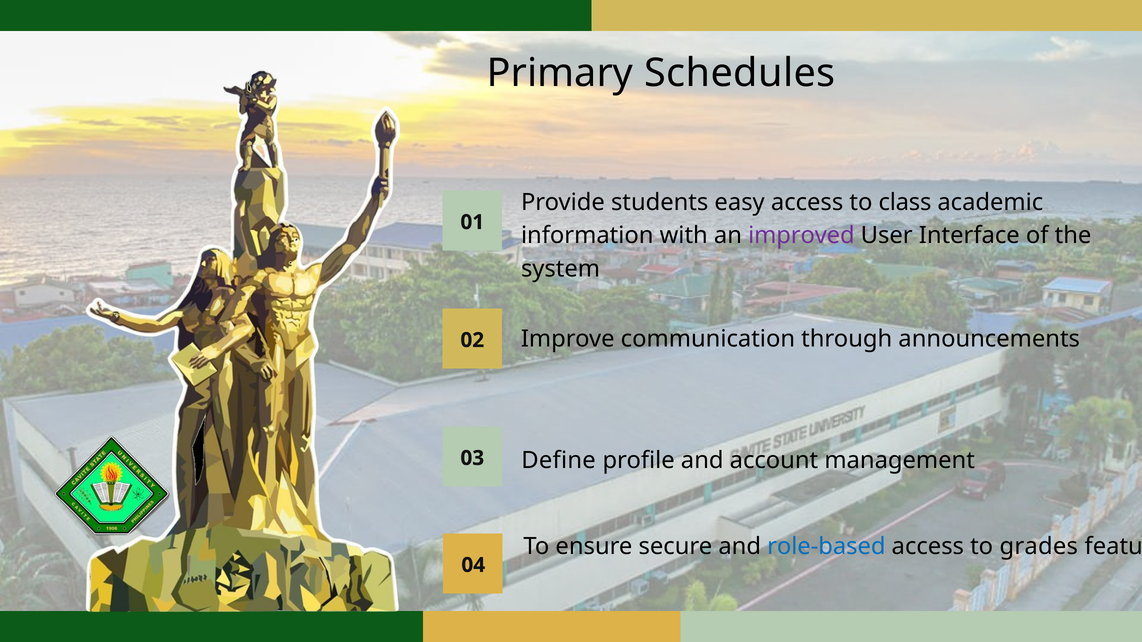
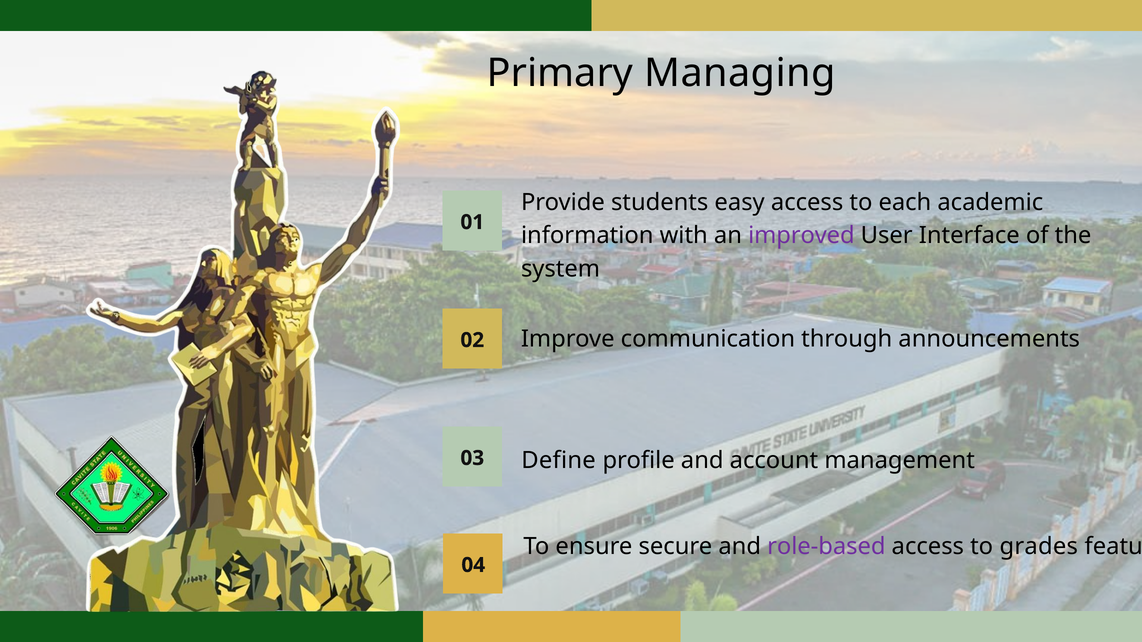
Schedules: Schedules -> Managing (740, 73)
class: class -> each (905, 202)
role-based colour: blue -> purple (826, 547)
